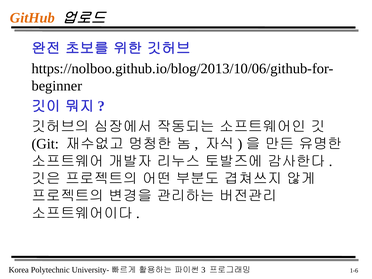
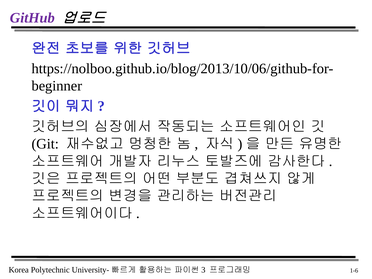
GitHub colour: orange -> purple (32, 18)
